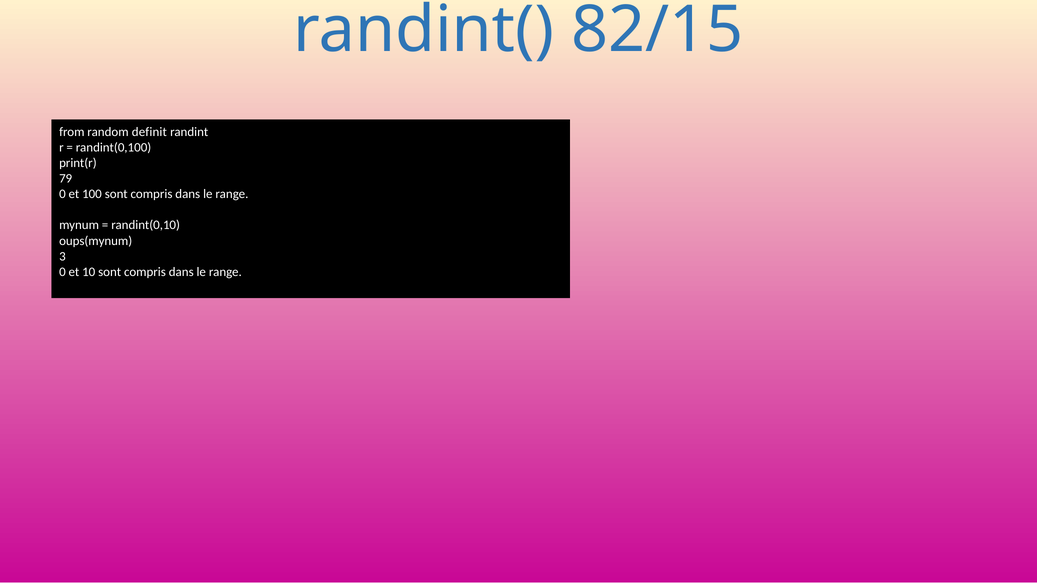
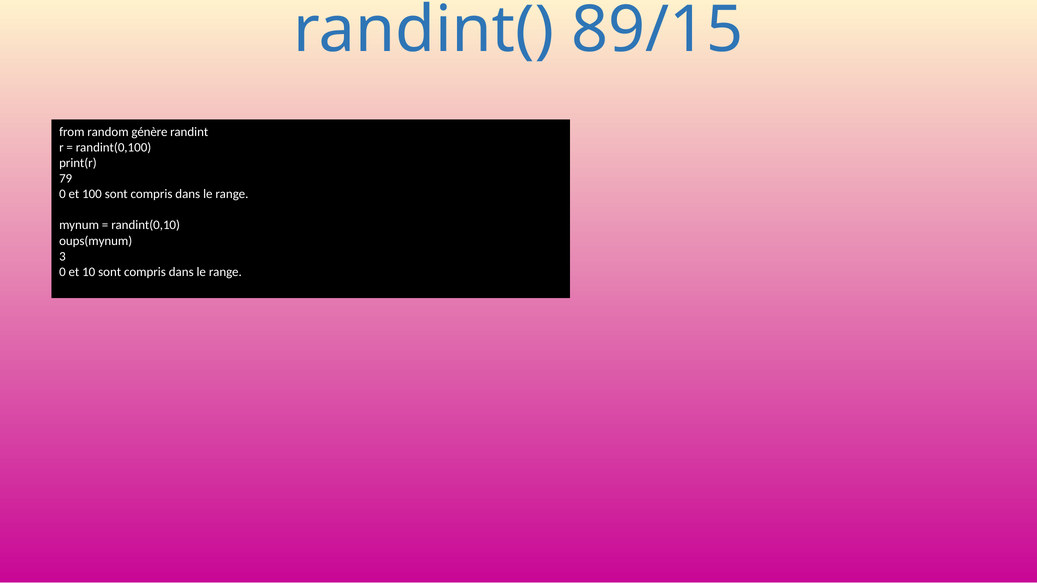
82/15: 82/15 -> 89/15 (657, 30)
definit: definit -> génère (149, 132)
